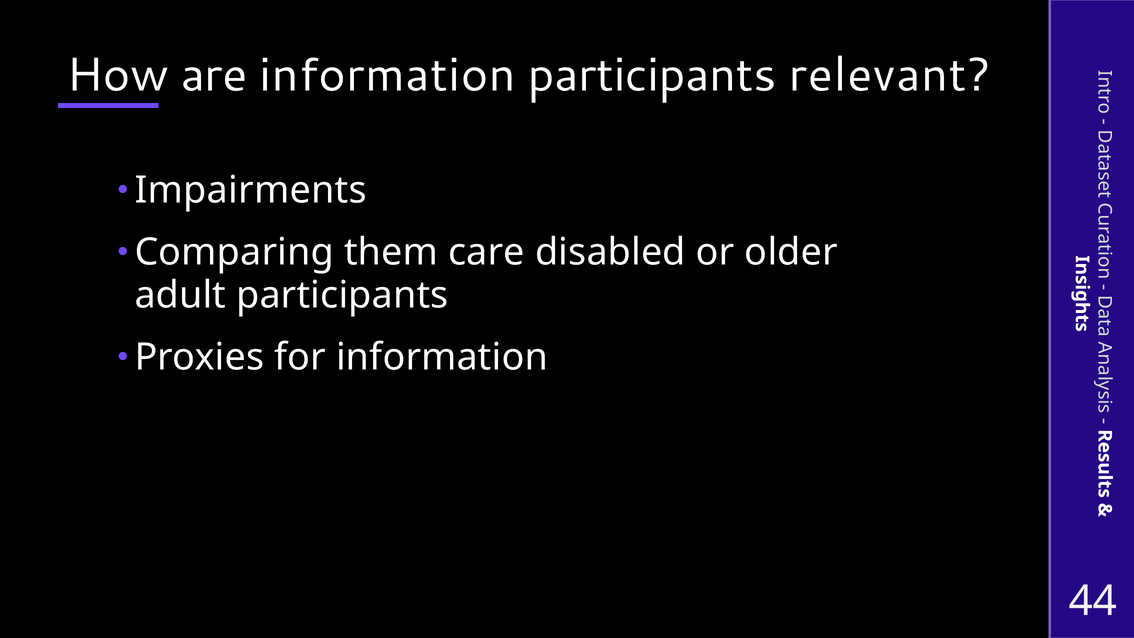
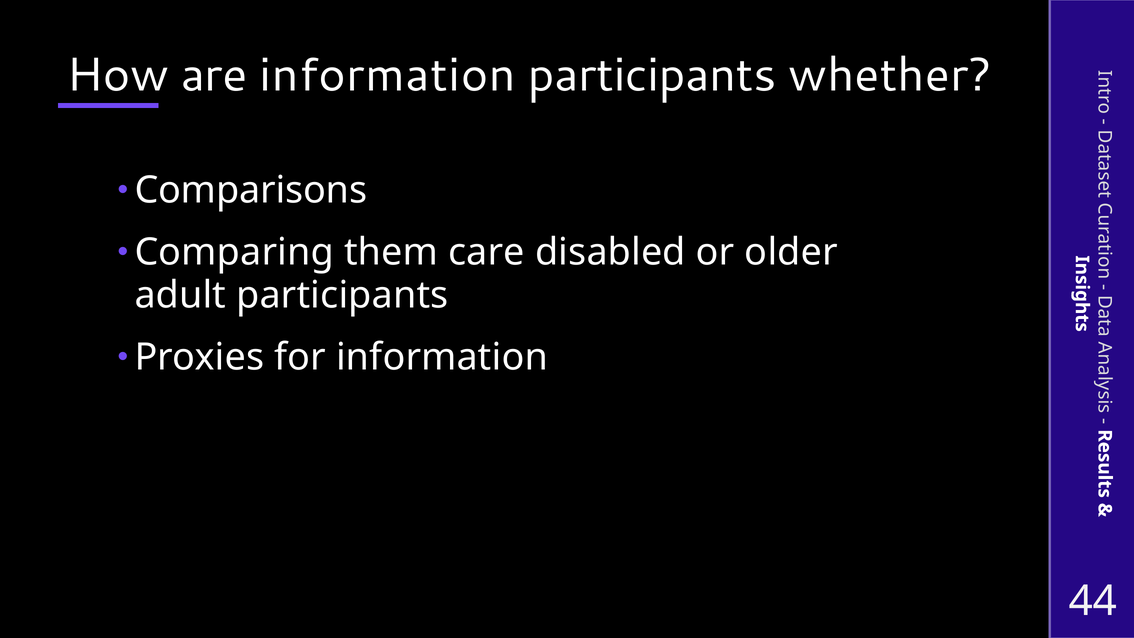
relevant: relevant -> whether (890, 75)
Impairments: Impairments -> Comparisons (251, 190)
